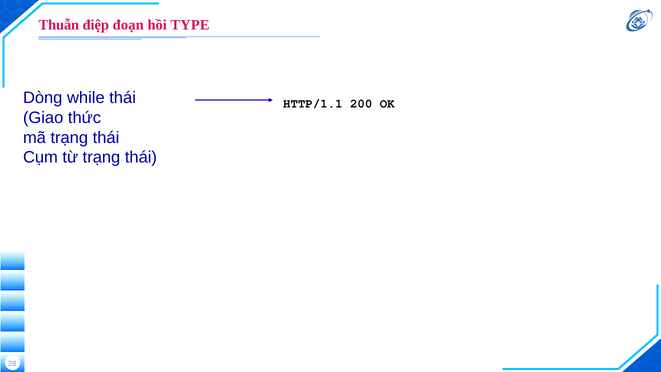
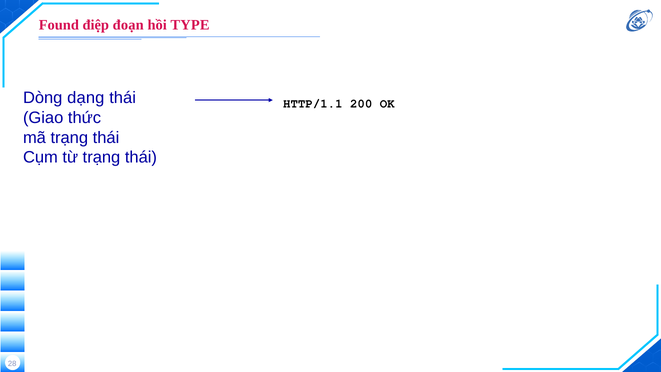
Thuẫn: Thuẫn -> Found (59, 25)
while: while -> dạng (86, 98)
